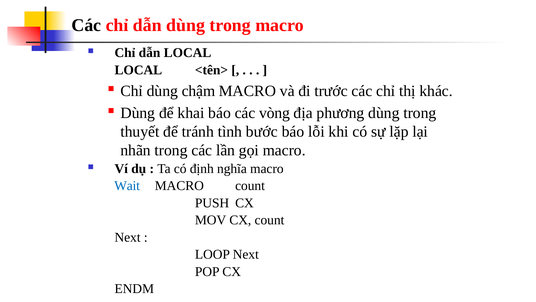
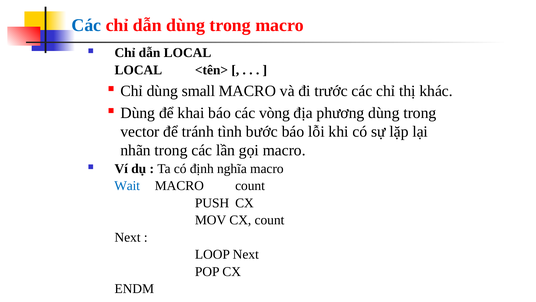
Các colour: black -> blue (86, 25)
chậm: chậm -> small (198, 91)
thuyết: thuyết -> vector (140, 131)
